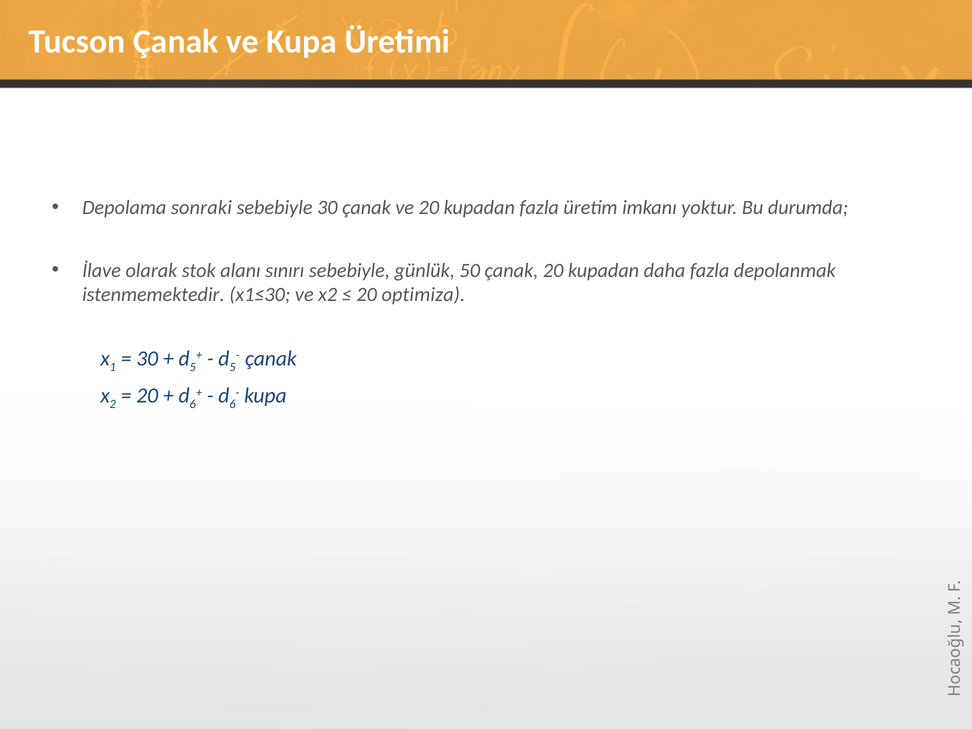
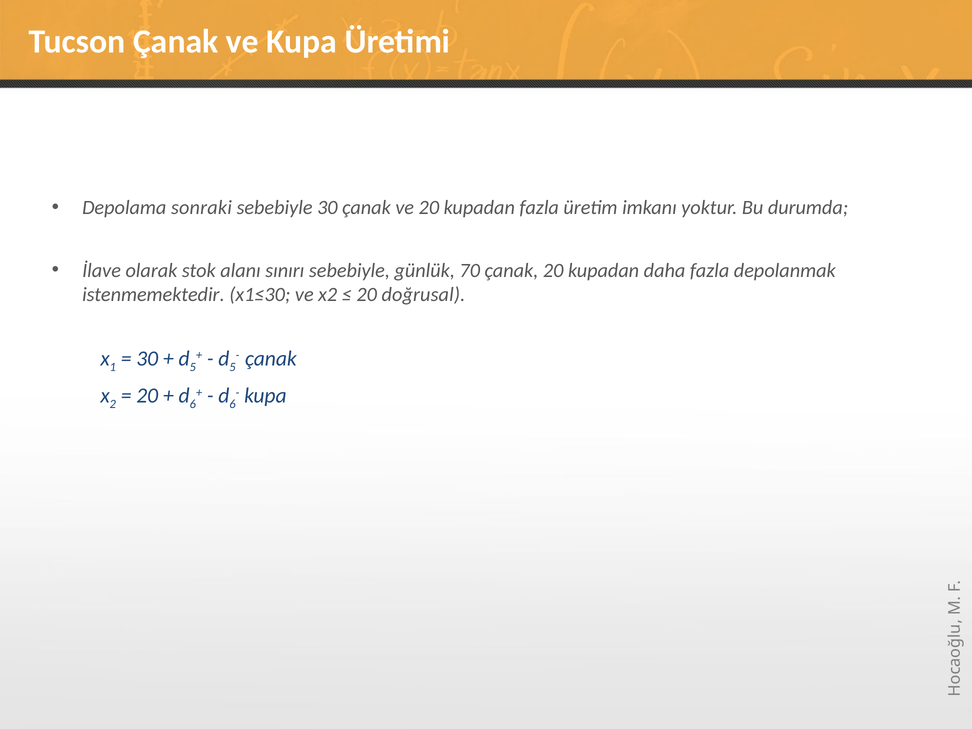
50: 50 -> 70 (470, 270)
optimiza: optimiza -> doğrusal (423, 295)
